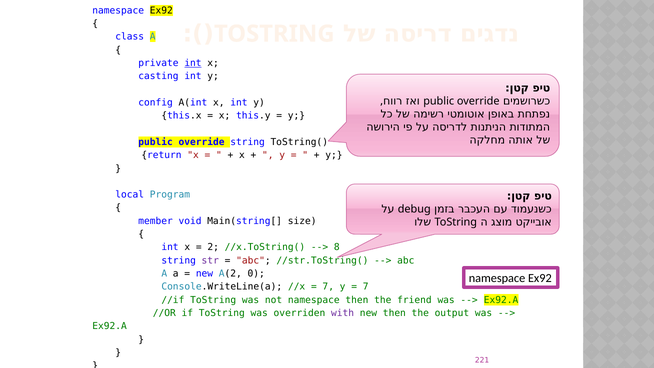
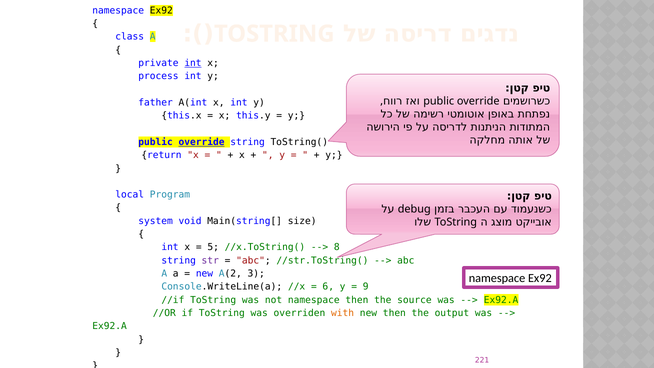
casting: casting -> process (158, 76)
config: config -> father (156, 103)
override underline: none -> present (202, 142)
member: member -> system (156, 221)
2: 2 -> 5 (213, 247)
0: 0 -> 3 (256, 273)
7: 7 -> 6 (328, 287)
7: 7 -> 9 (366, 287)
friend: friend -> source (414, 300)
with colour: purple -> orange (343, 313)
